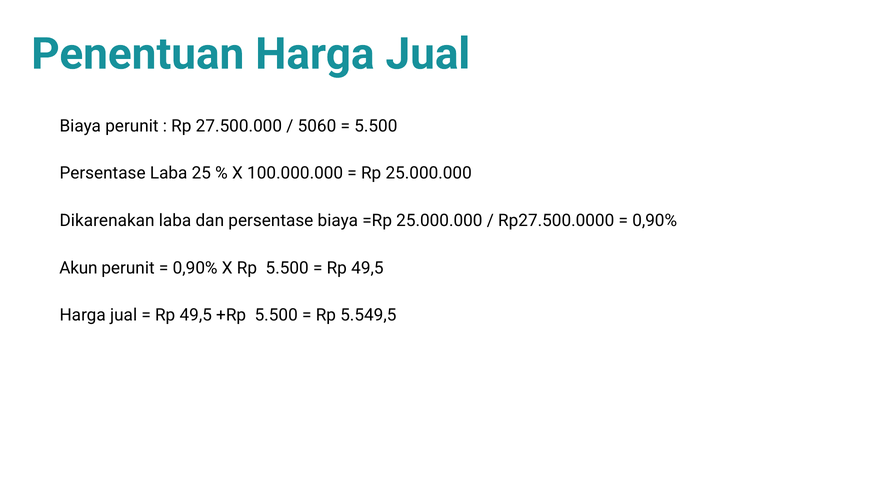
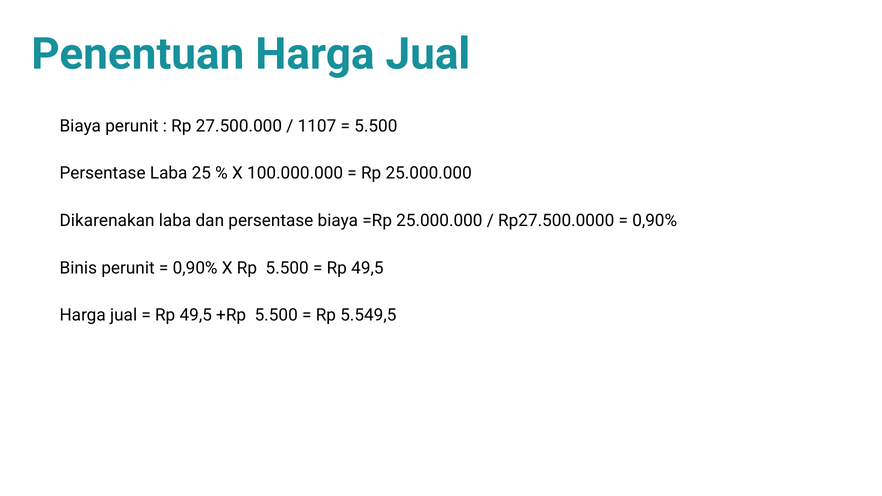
5060: 5060 -> 1107 (317, 126)
Akun: Akun -> Binis (78, 268)
